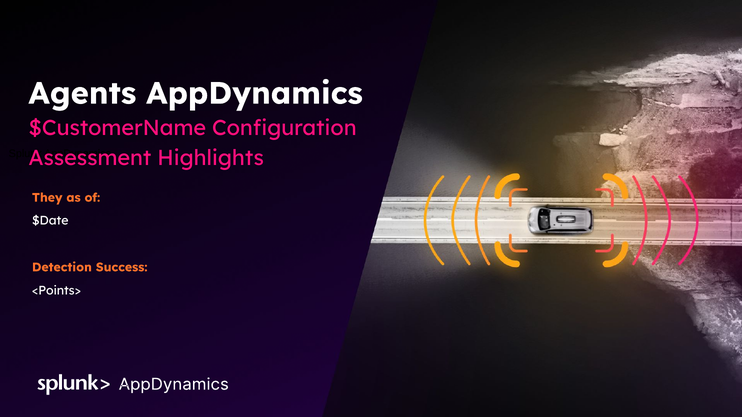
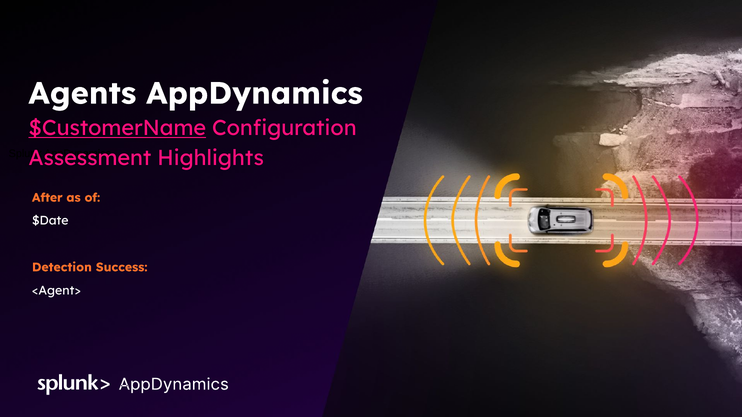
$CustomerName underline: none -> present (117, 128)
They: They -> After (47, 198)
<Points>: <Points> -> <Agent> (56, 291)
